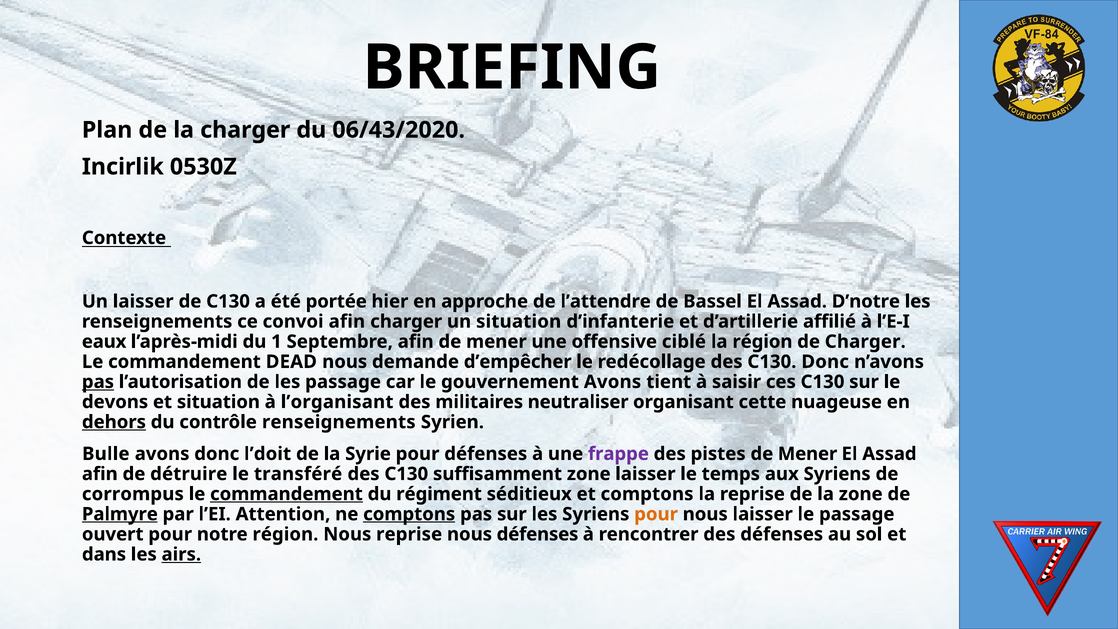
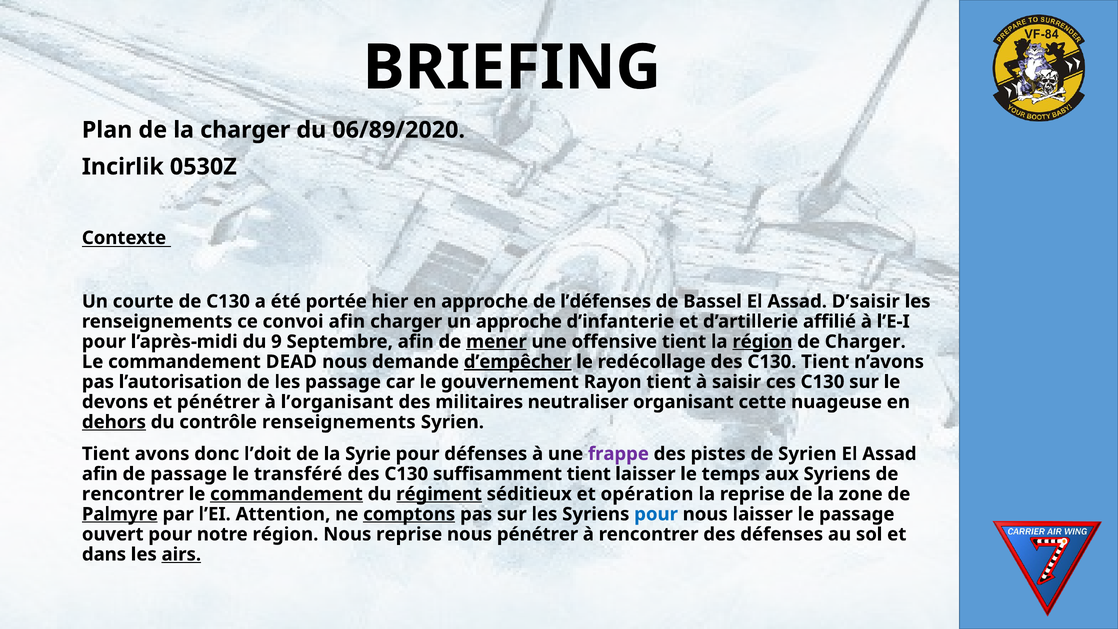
06/43/2020: 06/43/2020 -> 06/89/2020 (399, 130)
Un laisser: laisser -> courte (143, 301)
l’attendre: l’attendre -> l’défenses (606, 301)
D’notre: D’notre -> D’saisir (866, 301)
un situation: situation -> approche (519, 321)
eaux: eaux -> pour (104, 342)
1: 1 -> 9 (276, 342)
mener underline: none -> present (496, 342)
offensive ciblé: ciblé -> tient (684, 342)
région underline: none -> present (762, 342)
d’empêcher underline: none -> present (518, 362)
C130 Donc: Donc -> Tient (825, 362)
pas underline: present -> none (98, 382)
gouvernement Avons: Avons -> Rayon (613, 382)
et situation: situation -> pénétrer (218, 402)
Bulle: Bulle -> Tient (106, 454)
pistes de Mener: Mener -> Syrien (807, 454)
de détruire: détruire -> passage (189, 474)
suffisamment zone: zone -> tient (589, 474)
corrompus: corrompus -> rencontrer (133, 494)
régiment underline: none -> present (439, 494)
et comptons: comptons -> opération (647, 494)
pour colour: orange -> blue (656, 514)
nous défenses: défenses -> pénétrer (537, 534)
